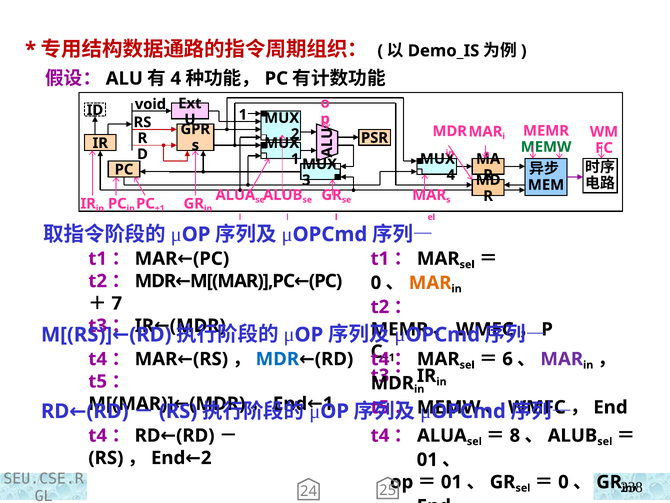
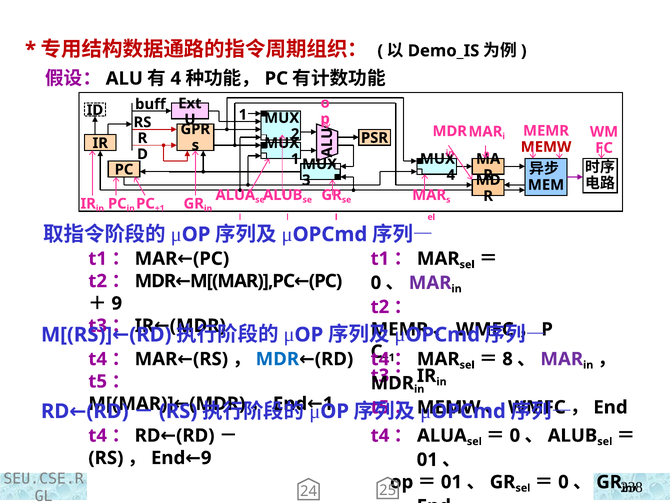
void: void -> buff (150, 104)
MEMW colour: green -> red (546, 147)
MAR colour: orange -> purple (430, 283)
7: 7 -> 9 (117, 303)
6: 6 -> 8 (508, 359)
8: 8 -> 0 (515, 435)
End 2: 2 -> 9 (206, 457)
